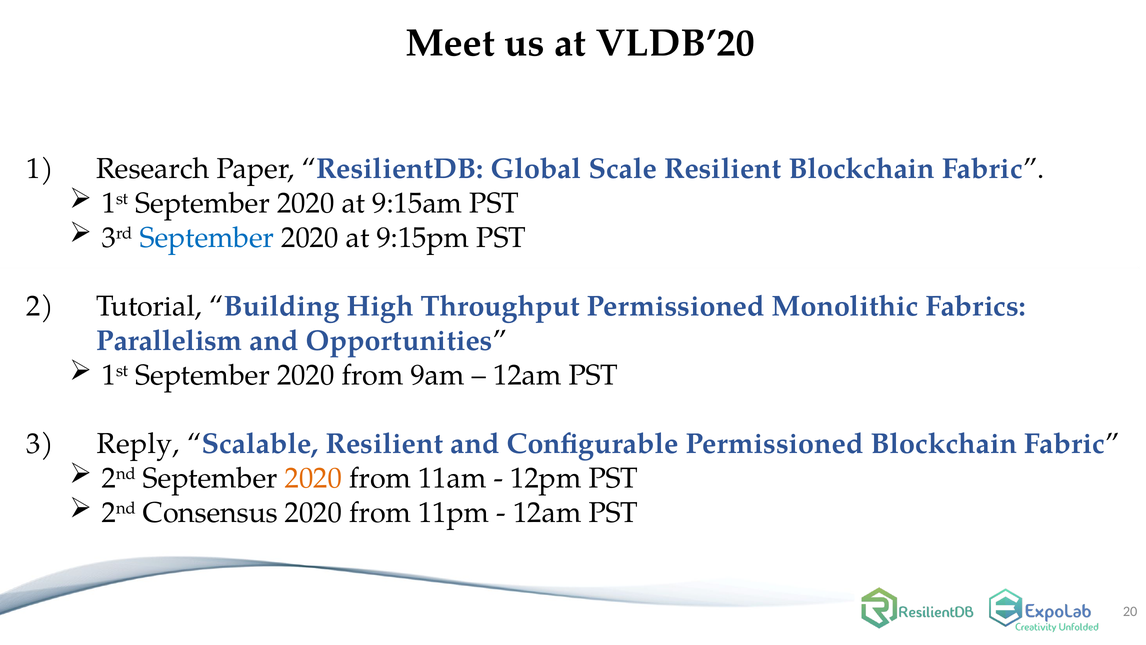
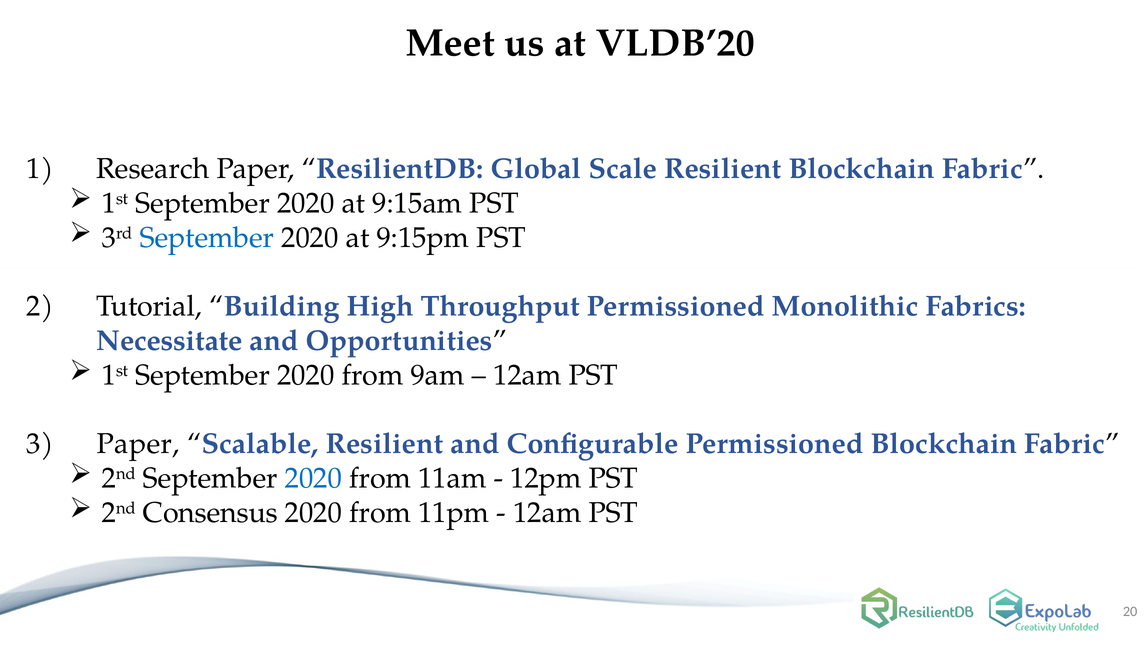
Parallelism: Parallelism -> Necessitate (169, 341)
Reply: Reply -> Paper (138, 444)
2020 colour: orange -> blue (313, 478)
